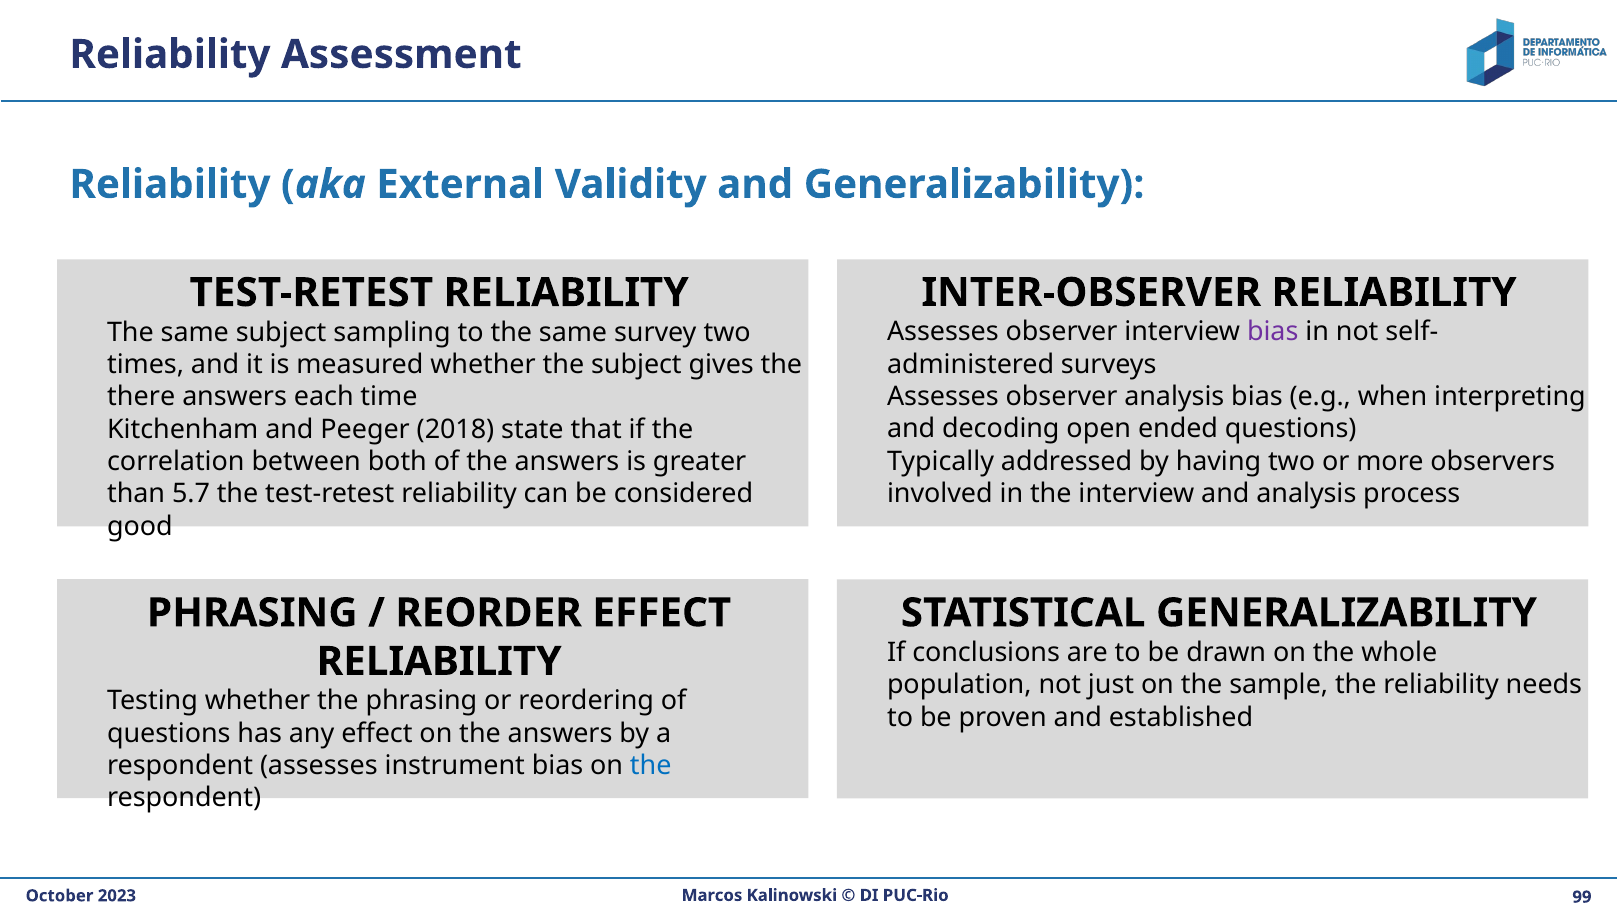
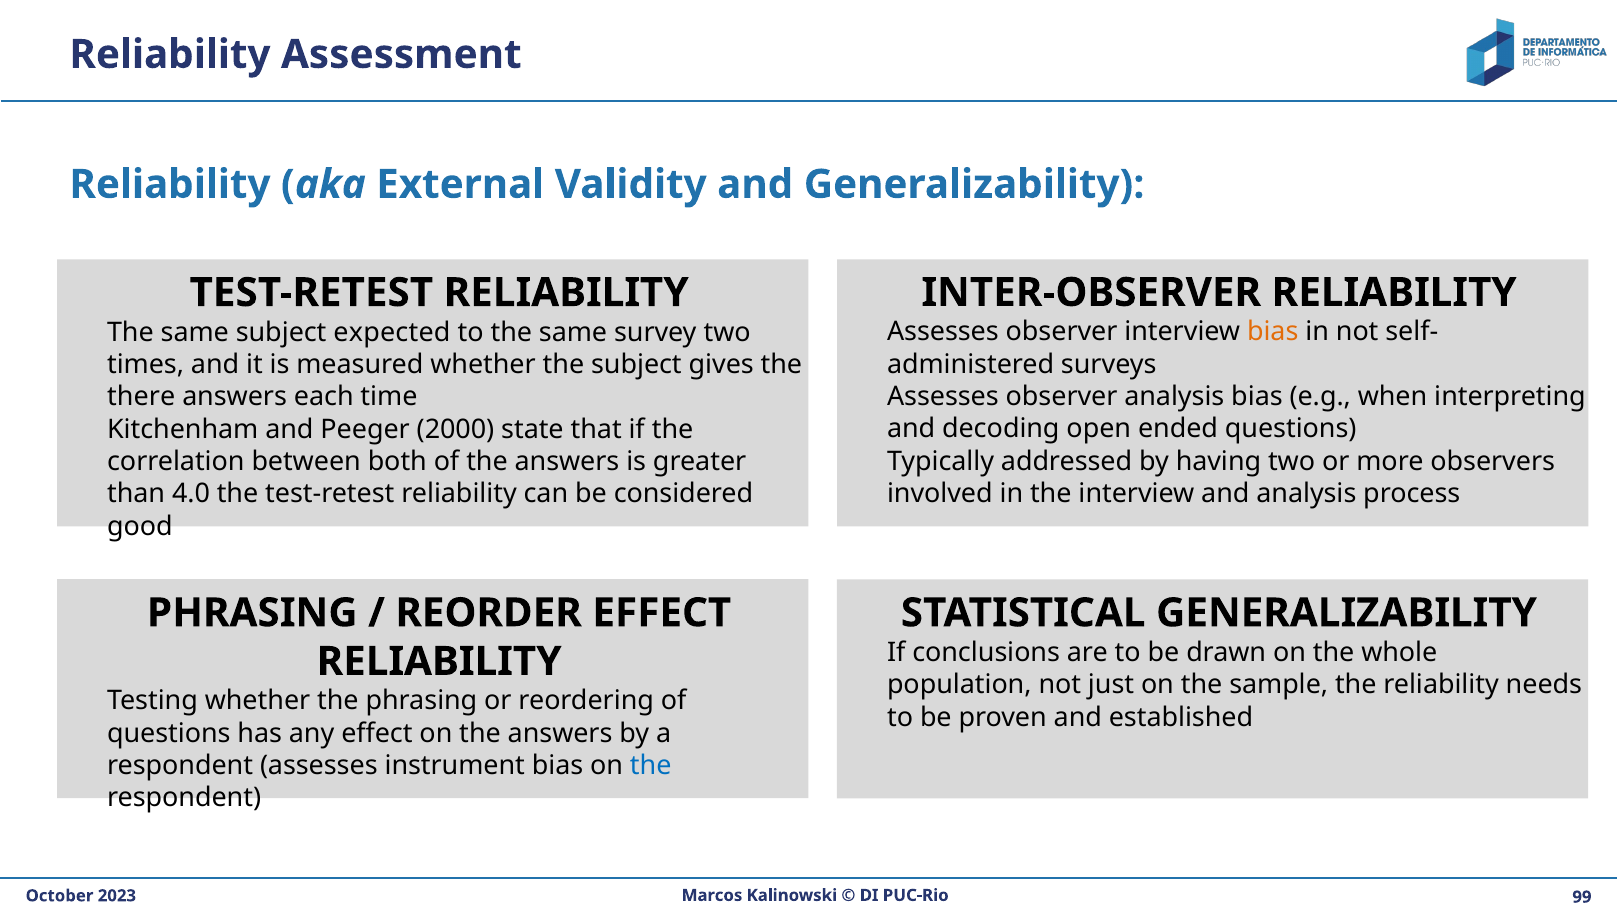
bias colour: purple -> orange (1273, 332)
sampling: sampling -> expected (392, 332)
2018: 2018 -> 2000 (455, 429)
5.7: 5.7 -> 4.0 (191, 494)
